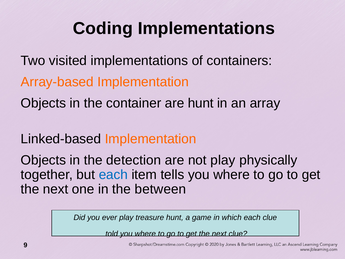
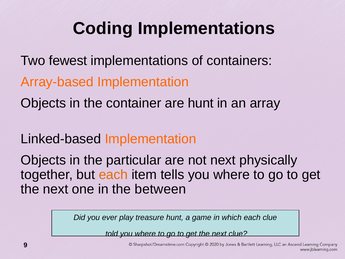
visited: visited -> fewest (68, 61)
detection: detection -> particular (134, 160)
not play: play -> next (223, 160)
each colour: blue -> orange (113, 174)
